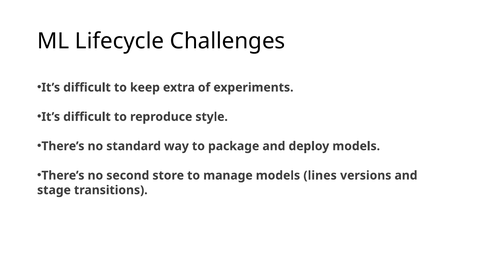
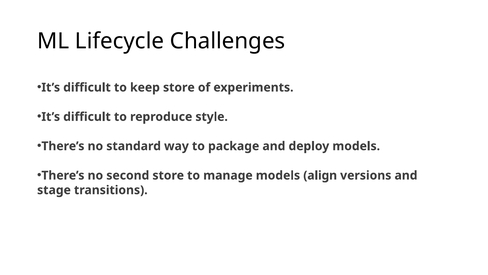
keep extra: extra -> store (179, 87)
lines: lines -> align (320, 175)
